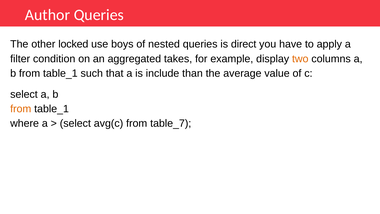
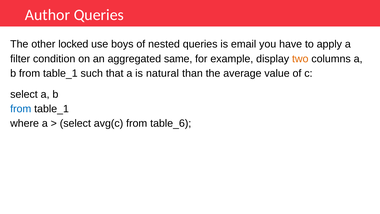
direct: direct -> email (244, 44)
takes: takes -> same (178, 59)
include: include -> natural (162, 73)
from colour: orange -> blue (21, 109)
table_7: table_7 -> table_6 (171, 123)
